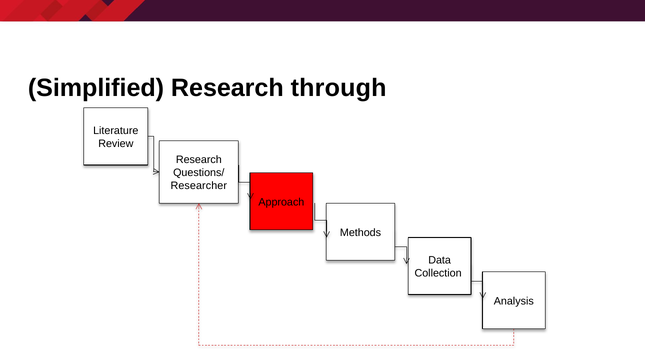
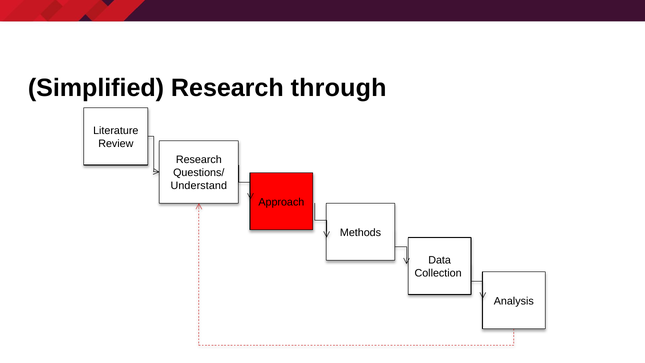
Researcher: Researcher -> Understand (199, 186)
